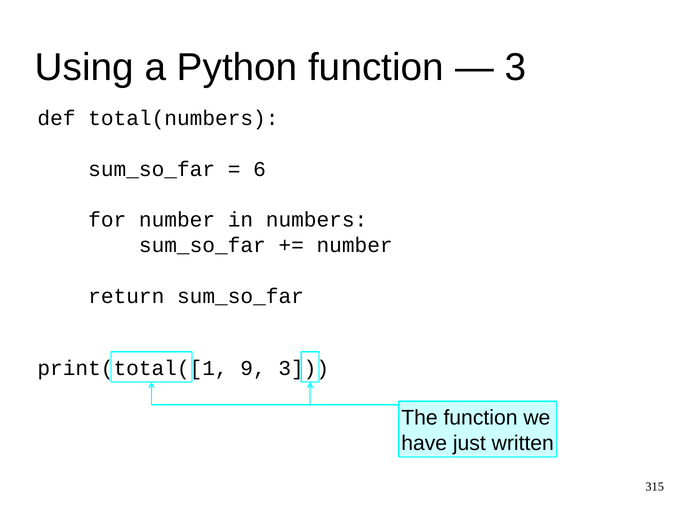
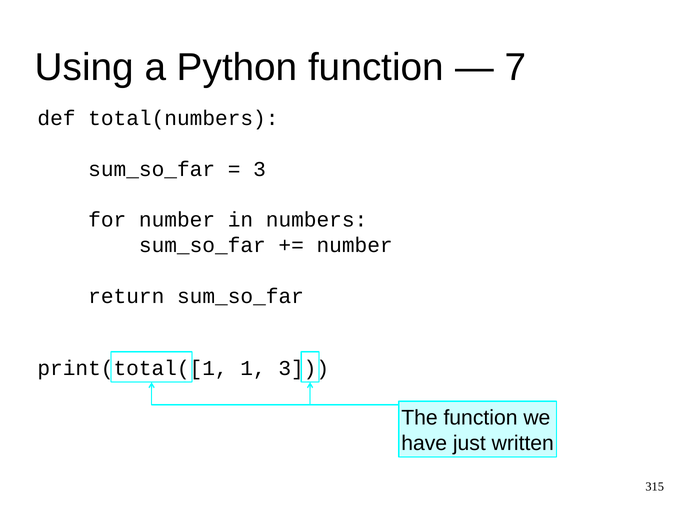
3: 3 -> 7 (516, 67)
6: 6 -> 3 (259, 169)
9: 9 -> 1 (253, 368)
